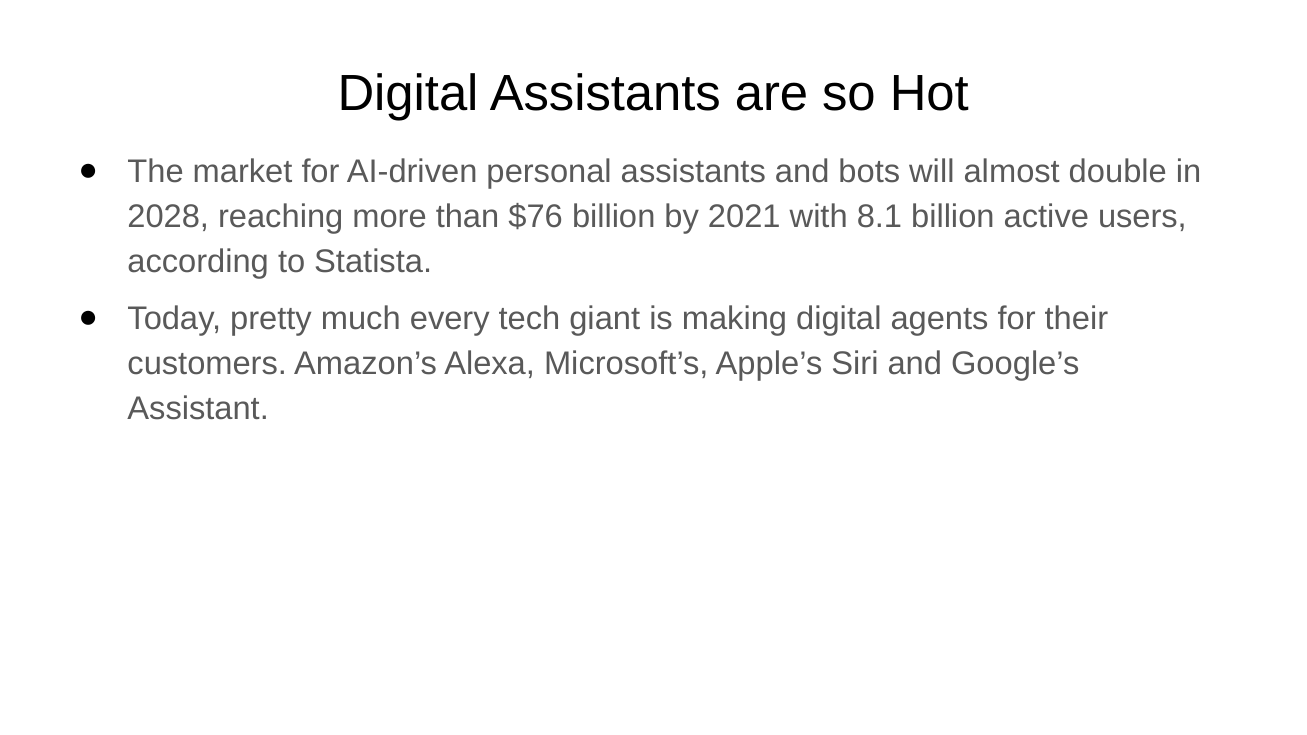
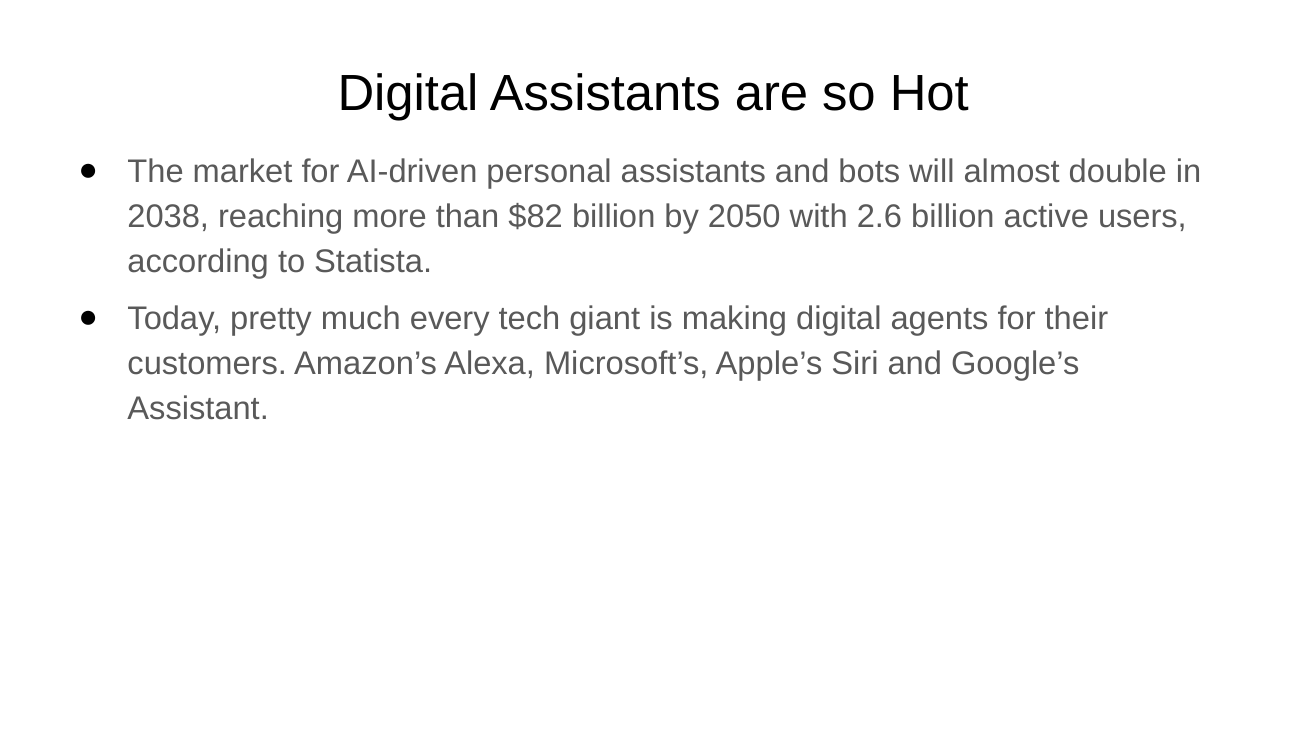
2028: 2028 -> 2038 (168, 217)
$76: $76 -> $82 (536, 217)
2021: 2021 -> 2050 (744, 217)
8.1: 8.1 -> 2.6 (879, 217)
